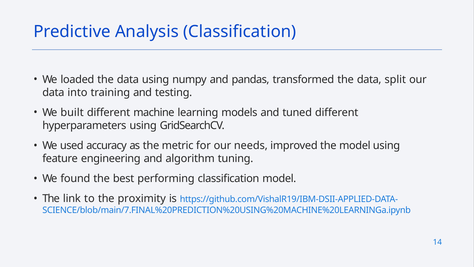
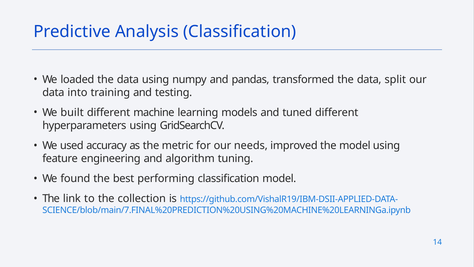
proximity: proximity -> collection (142, 198)
